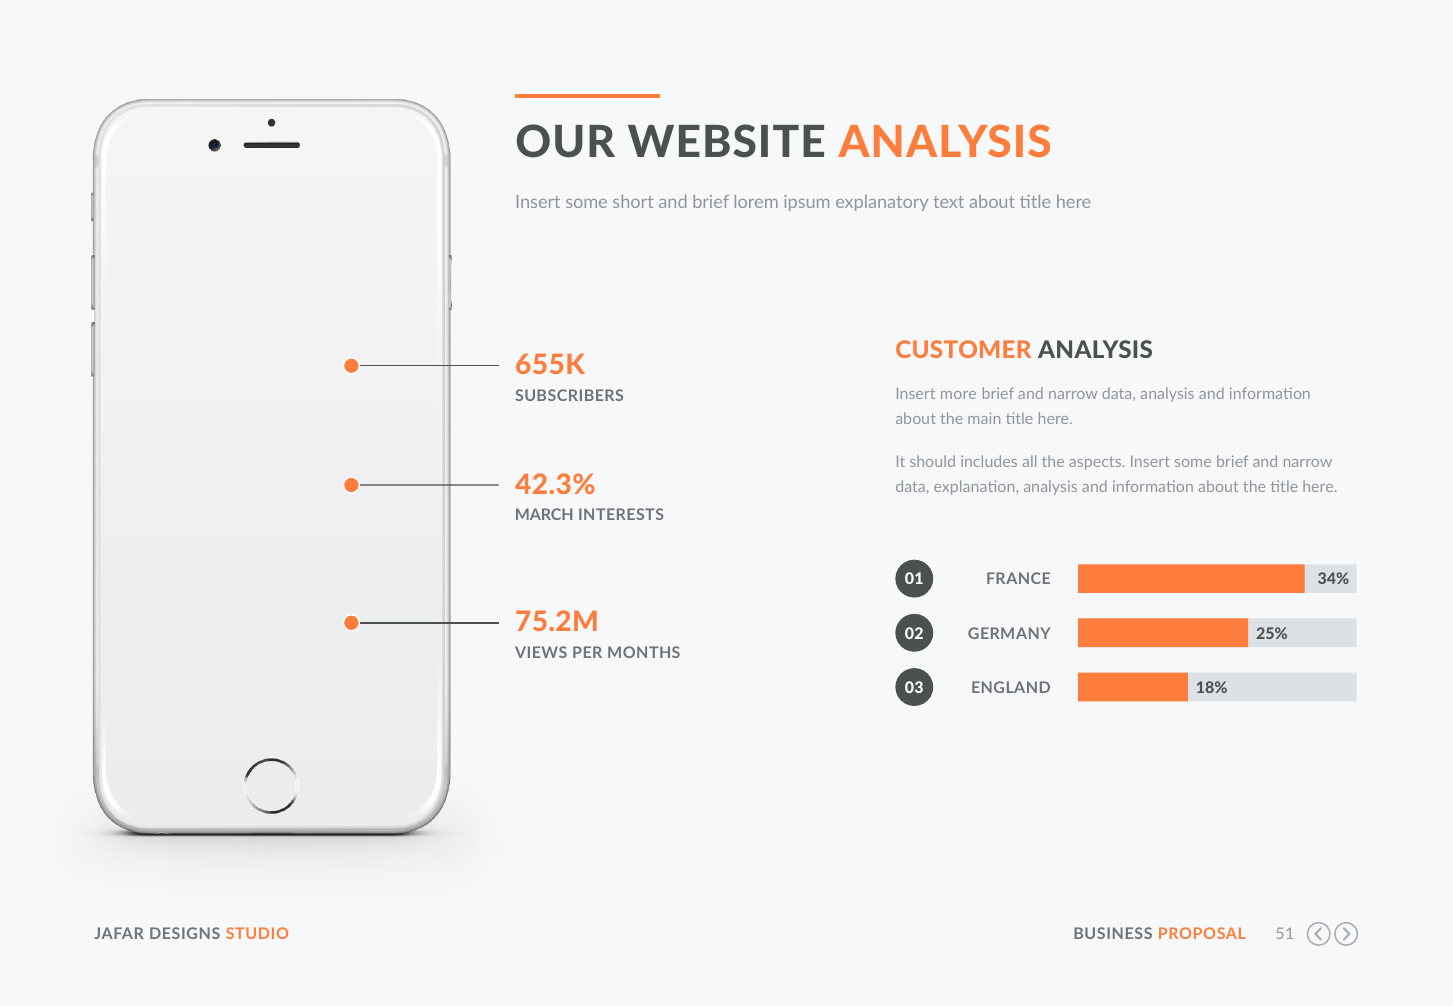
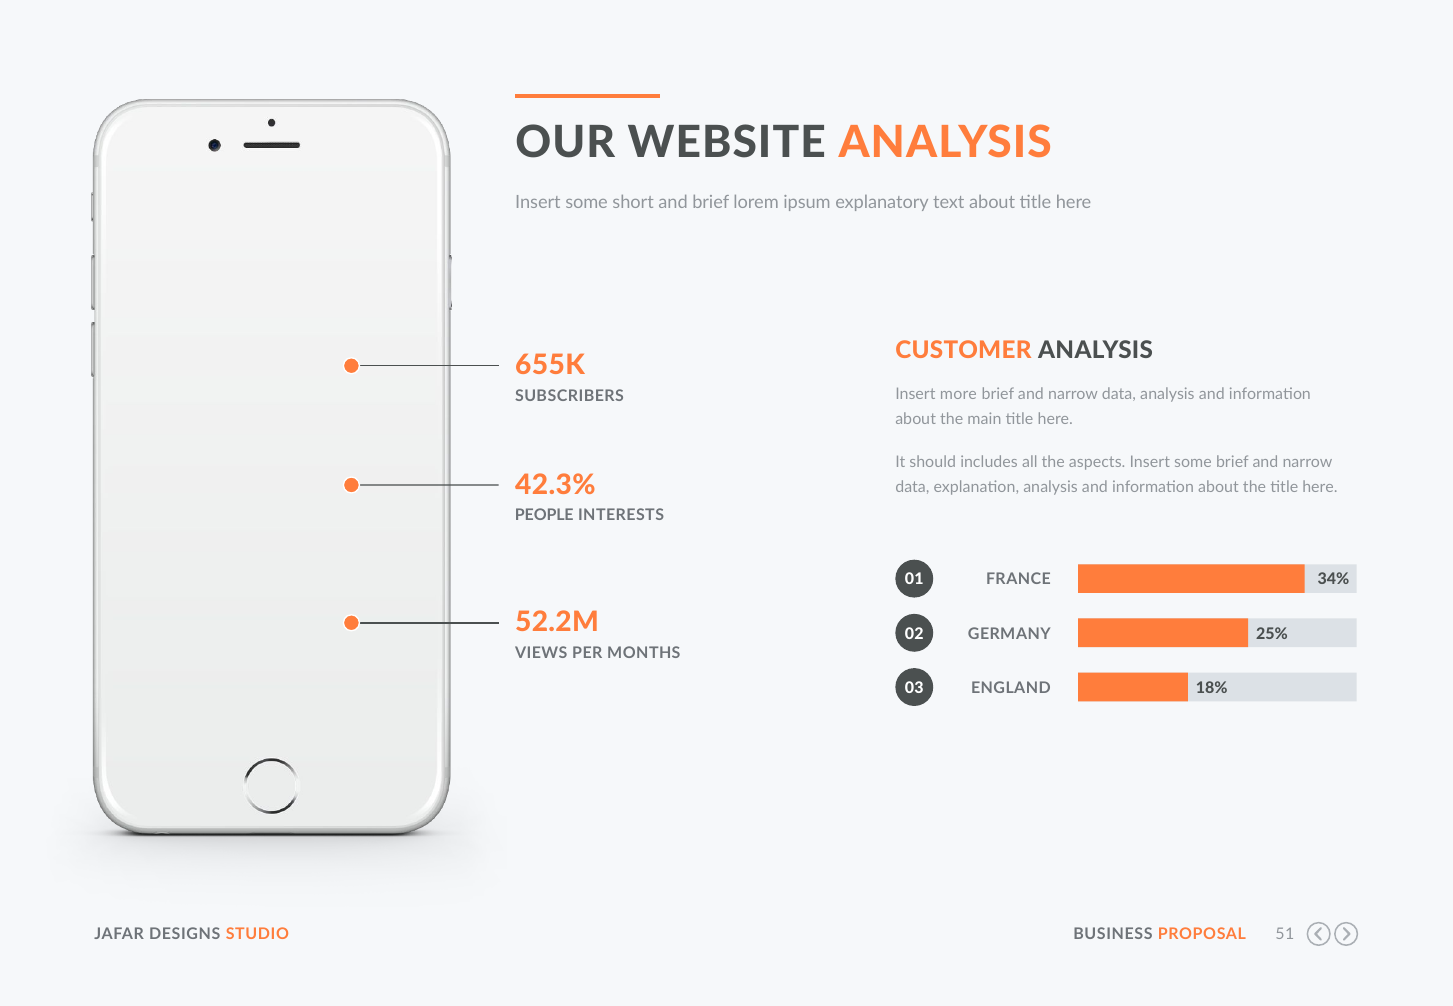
MARCH: MARCH -> PEOPLE (544, 515)
75.2M: 75.2M -> 52.2M (557, 623)
